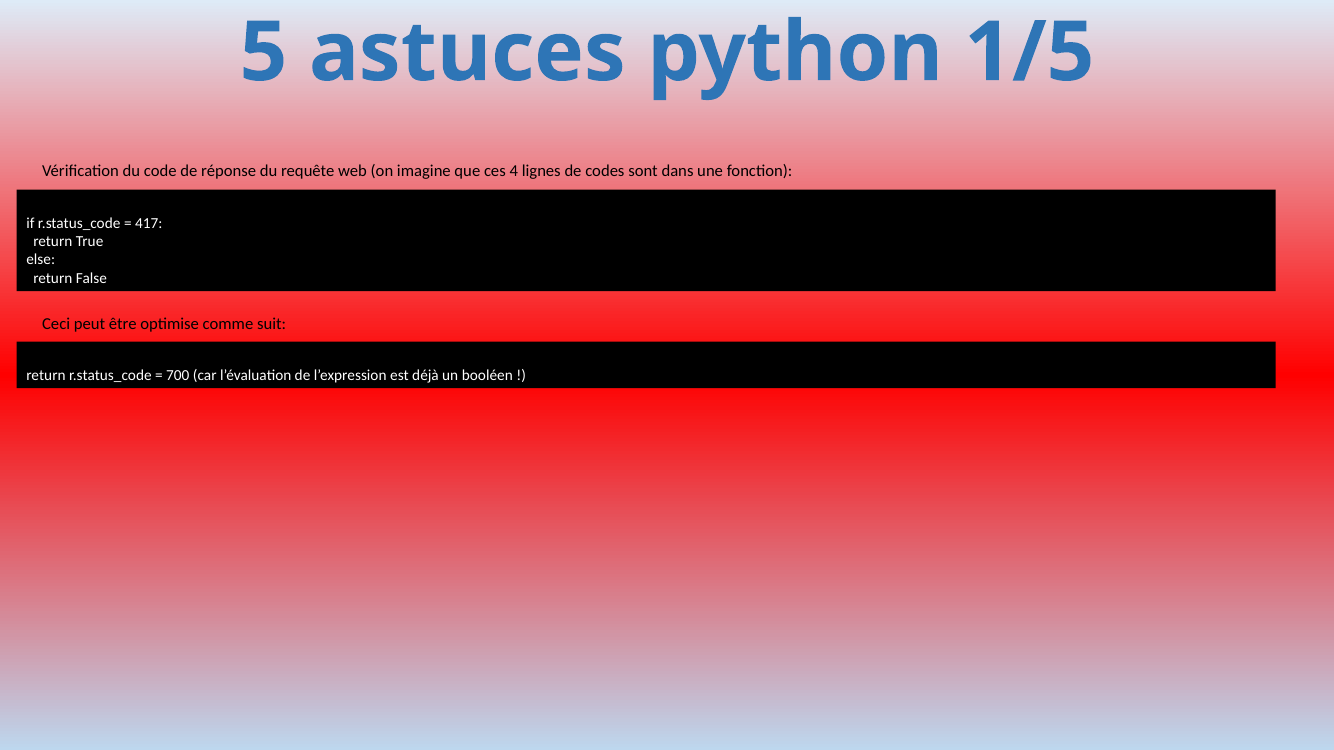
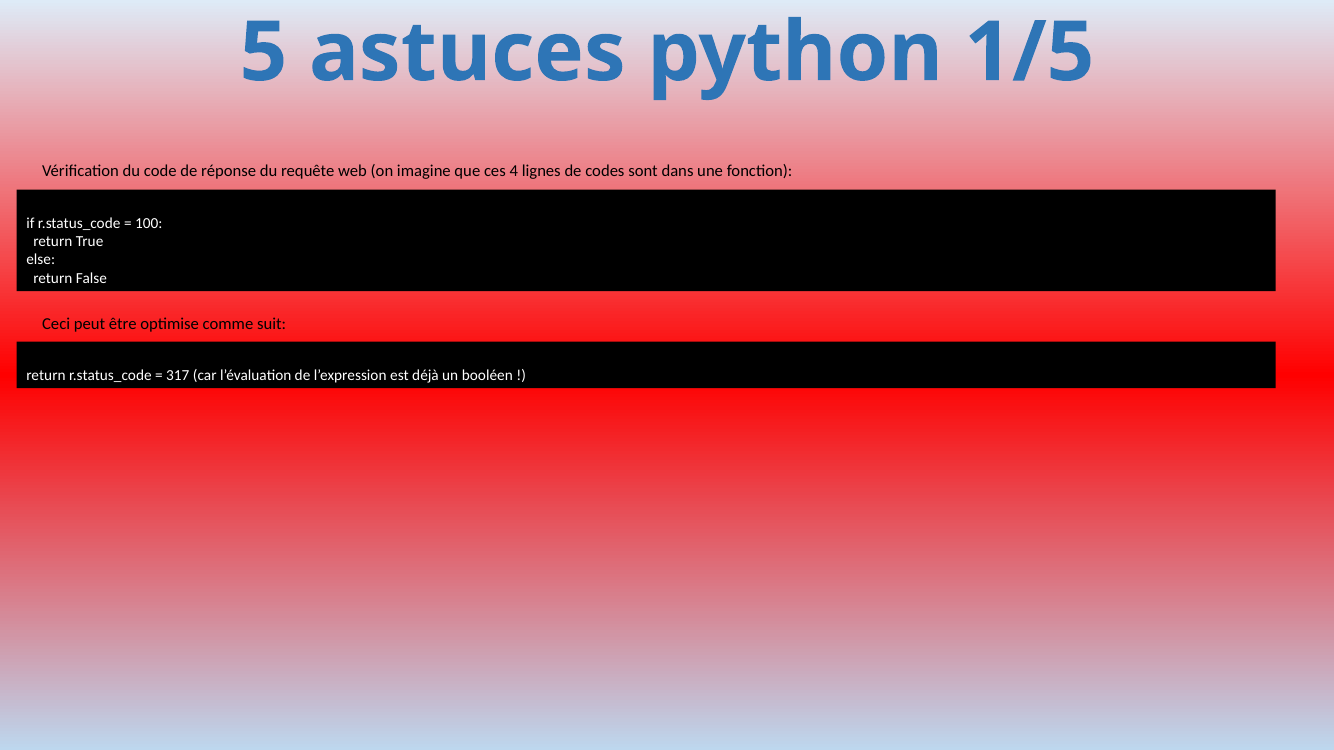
417: 417 -> 100 (149, 223)
700: 700 -> 317 (178, 375)
